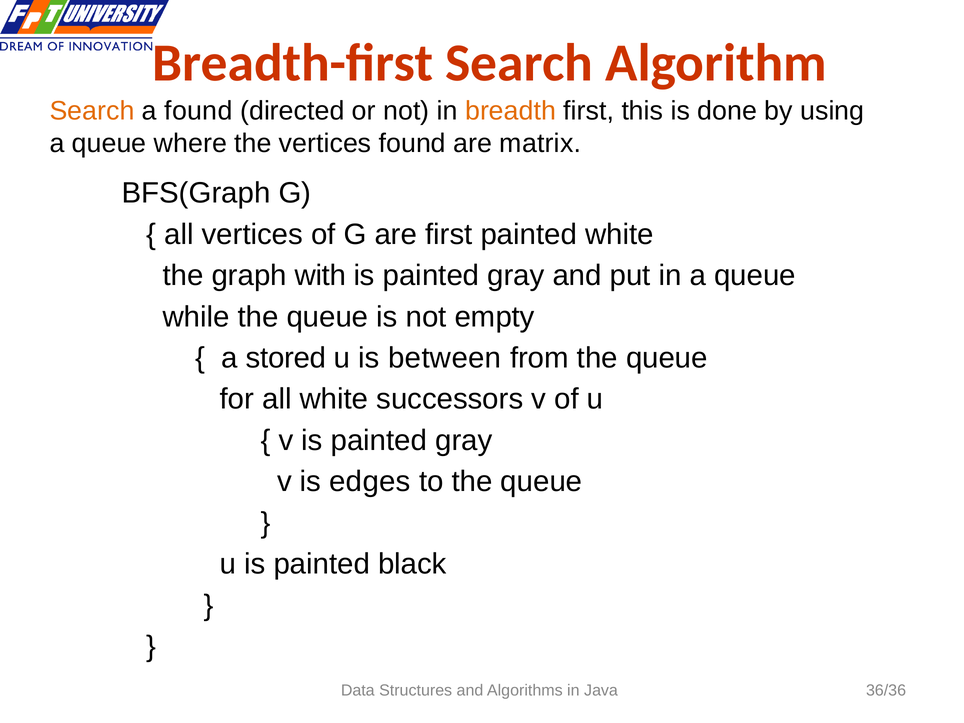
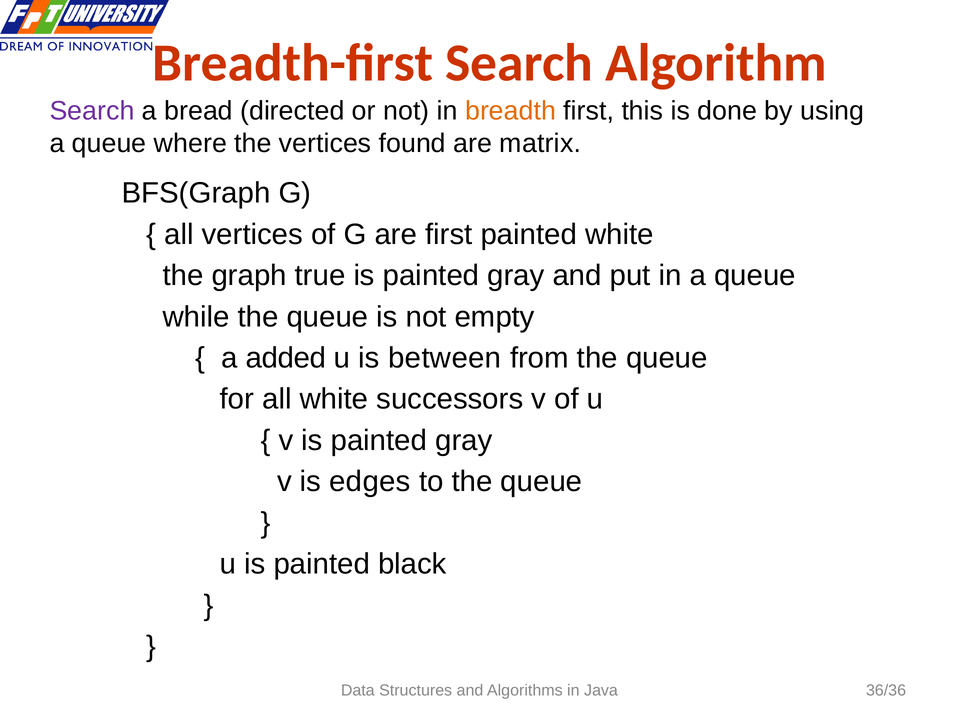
Search colour: orange -> purple (92, 111)
a found: found -> bread (199, 111)
with: with -> true (320, 276)
stored: stored -> added (286, 358)
